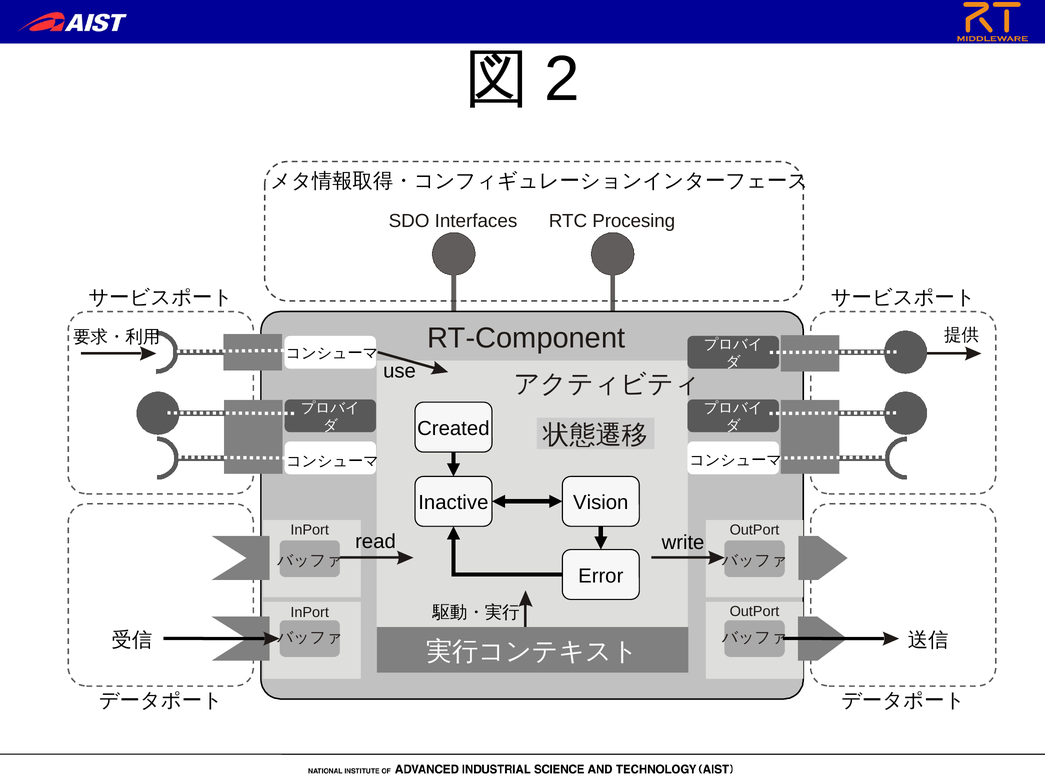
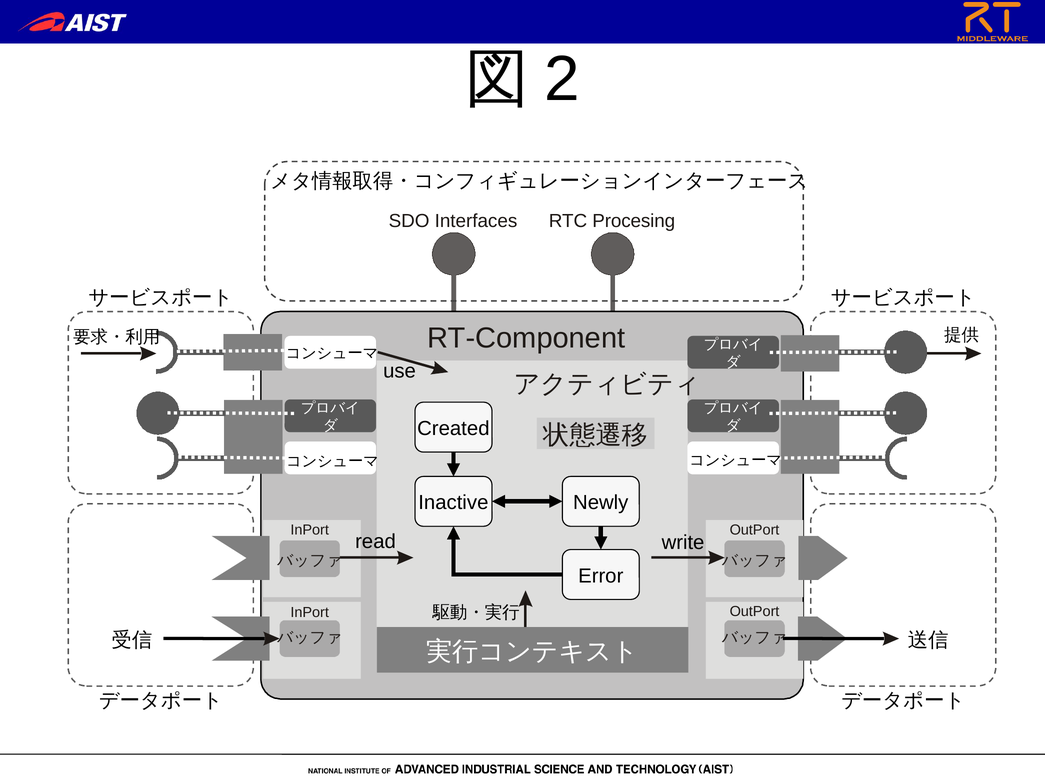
Vision: Vision -> Newly (601, 503)
